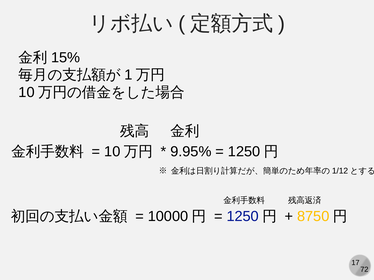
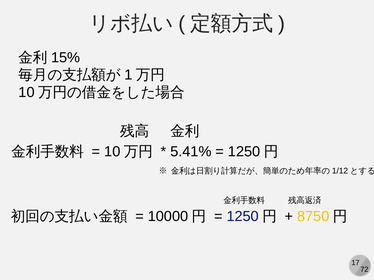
9.95%: 9.95% -> 5.41% (191, 152)
